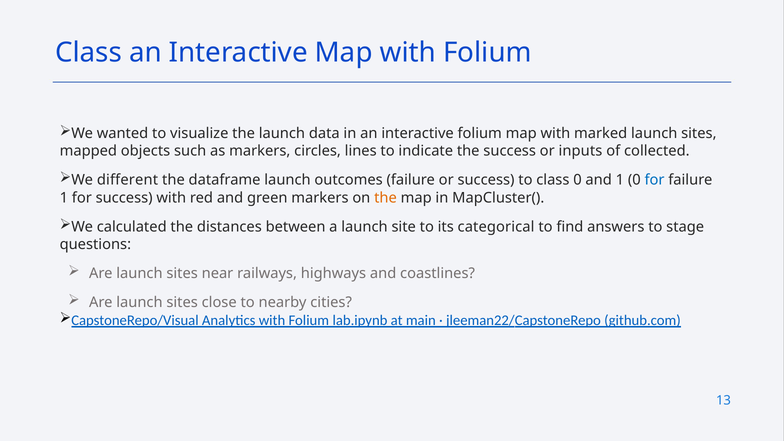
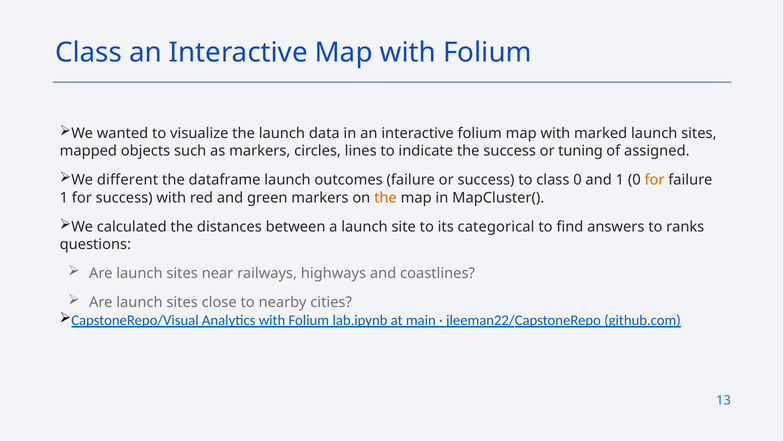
inputs: inputs -> tuning (581, 151)
collected: collected -> assigned (657, 151)
for colour: blue -> orange (655, 180)
stage: stage -> ranks (685, 227)
